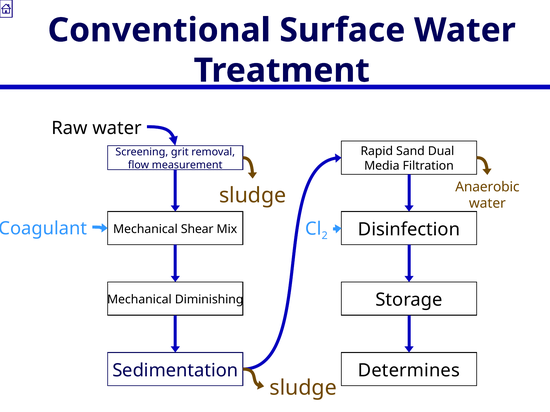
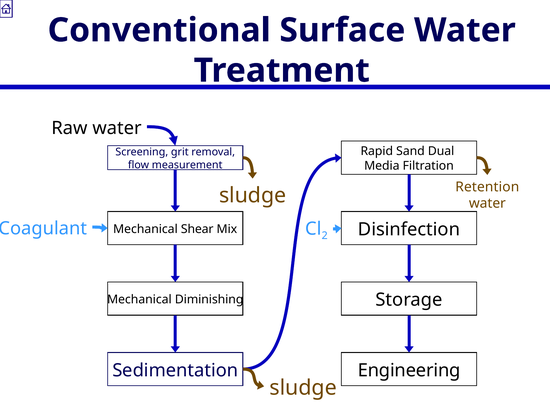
Anaerobic: Anaerobic -> Retention (487, 187)
Determines: Determines -> Engineering (409, 371)
